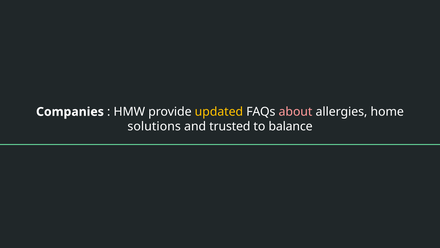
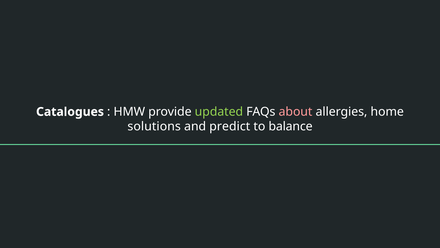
Companies: Companies -> Catalogues (70, 112)
updated colour: yellow -> light green (219, 112)
trusted: trusted -> predict (230, 126)
